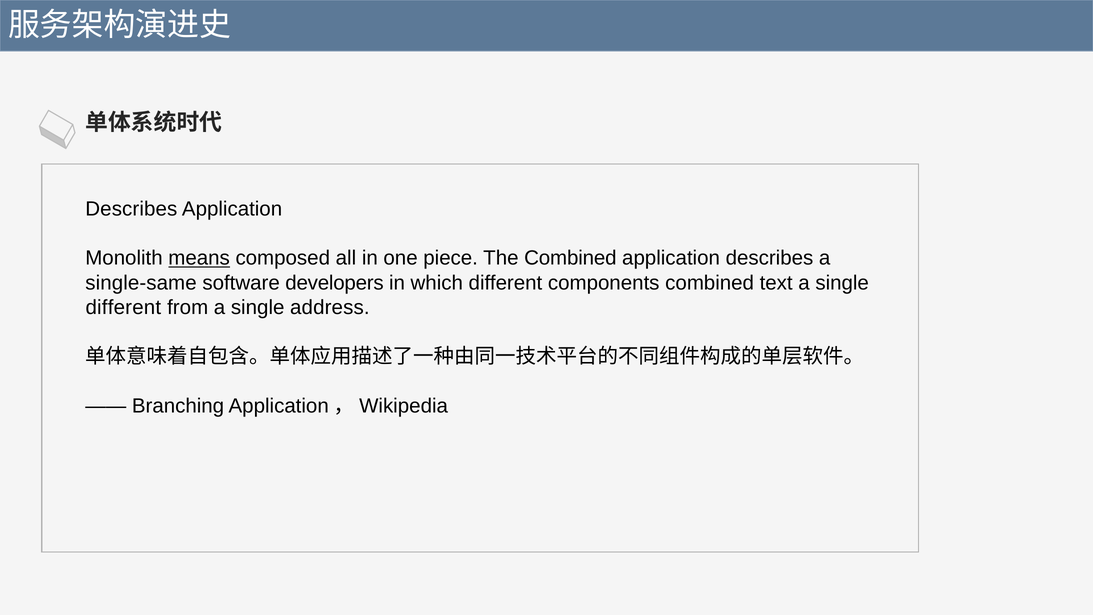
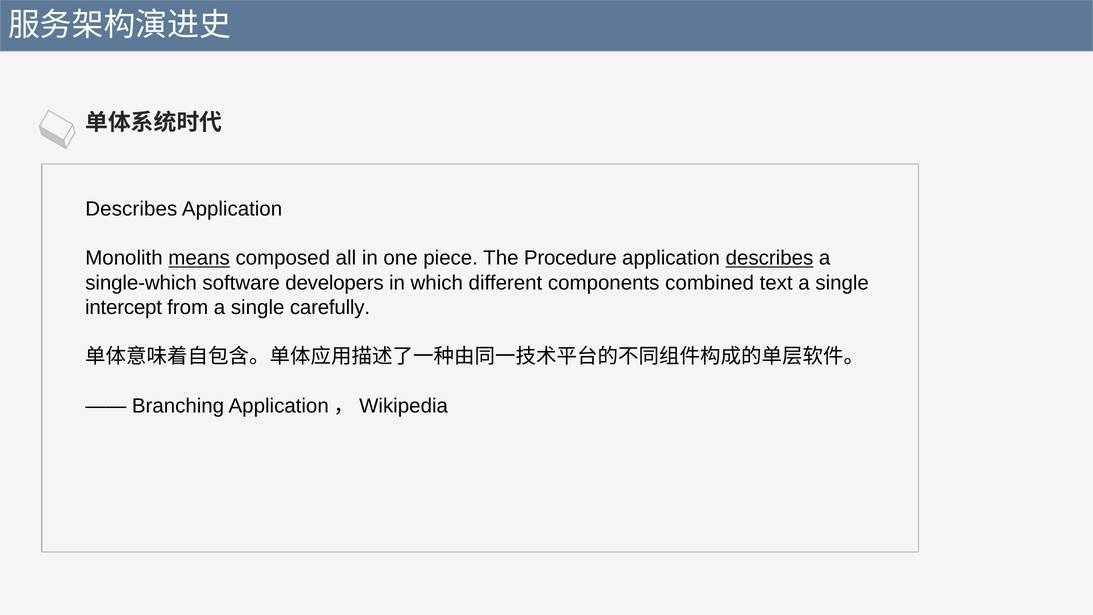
The Combined: Combined -> Procedure (570, 258)
describes underline: none -> present (769, 258)
single-same: single-same -> single-which (141, 283)
different: different -> intercept (124, 307)
address: address -> carefully (330, 307)
